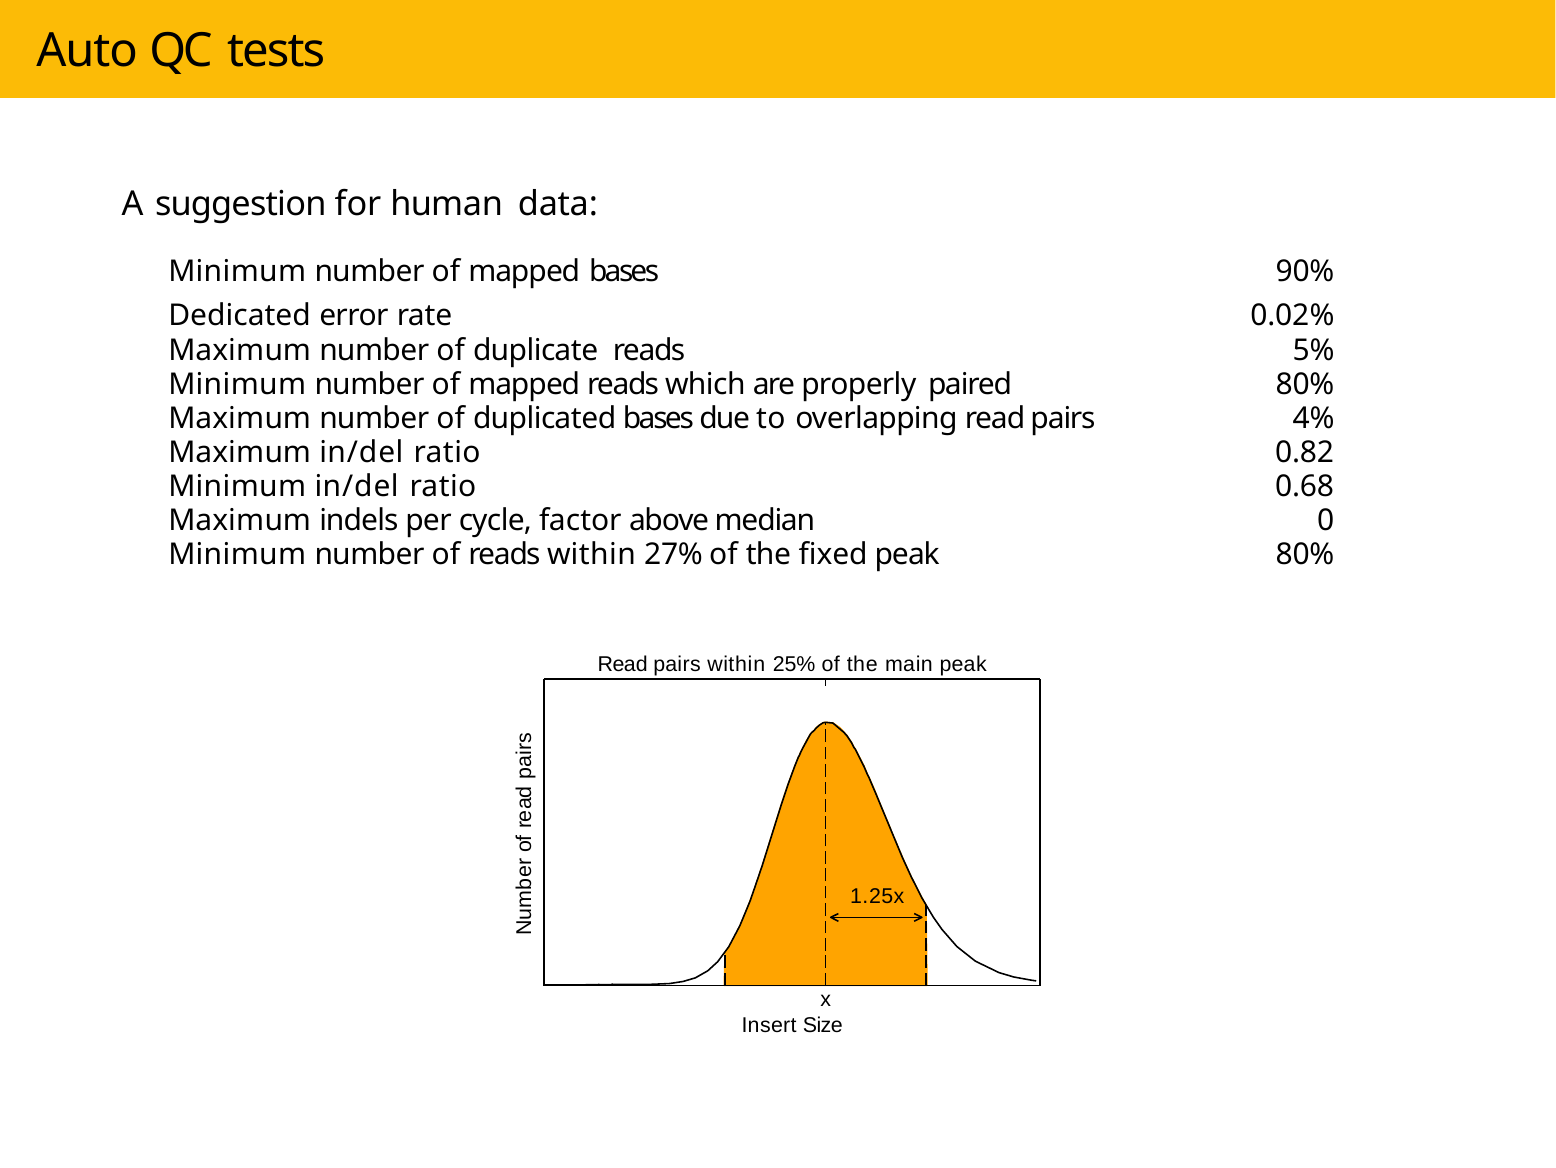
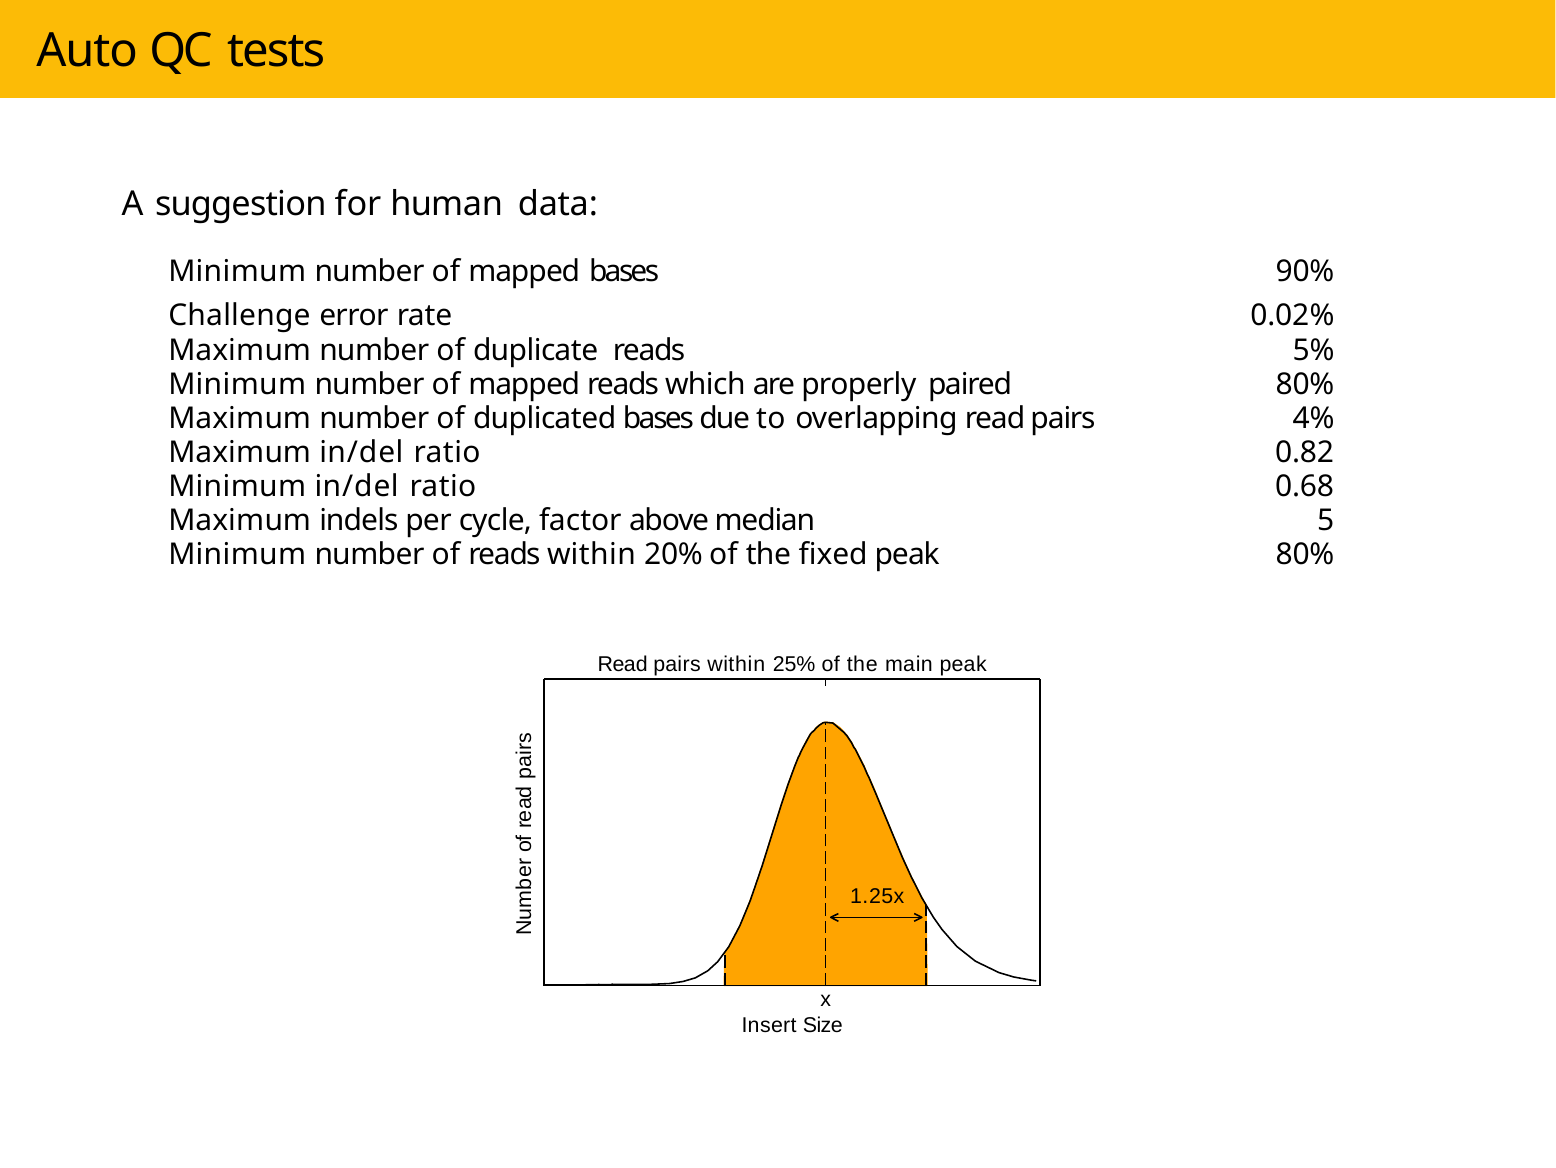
Dedicated: Dedicated -> Challenge (239, 316)
0: 0 -> 5 (1326, 521)
27%: 27% -> 20% (674, 555)
